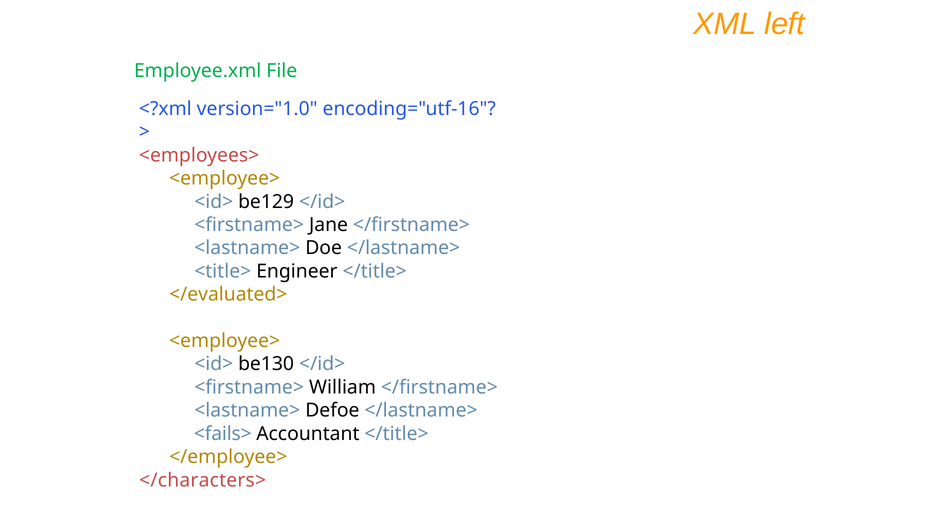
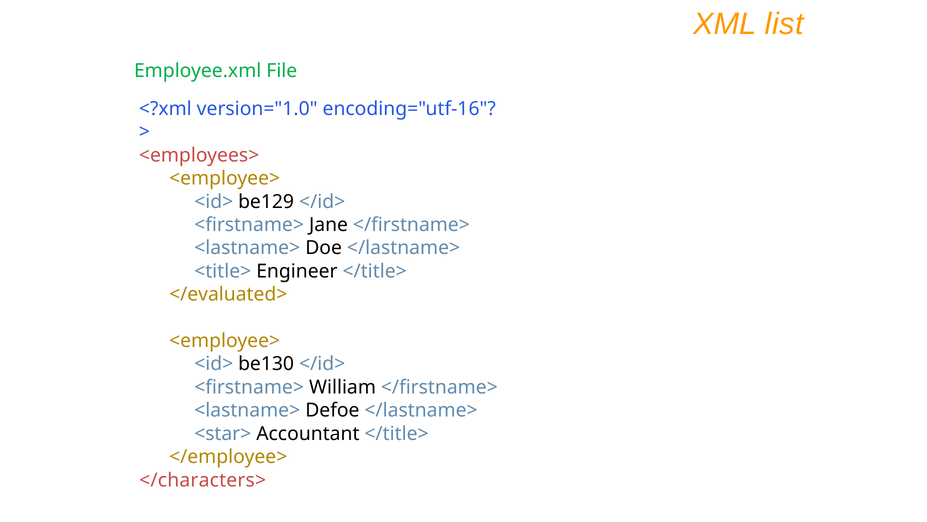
left: left -> list (784, 24)
<fails>: <fails> -> <star> (223, 433)
